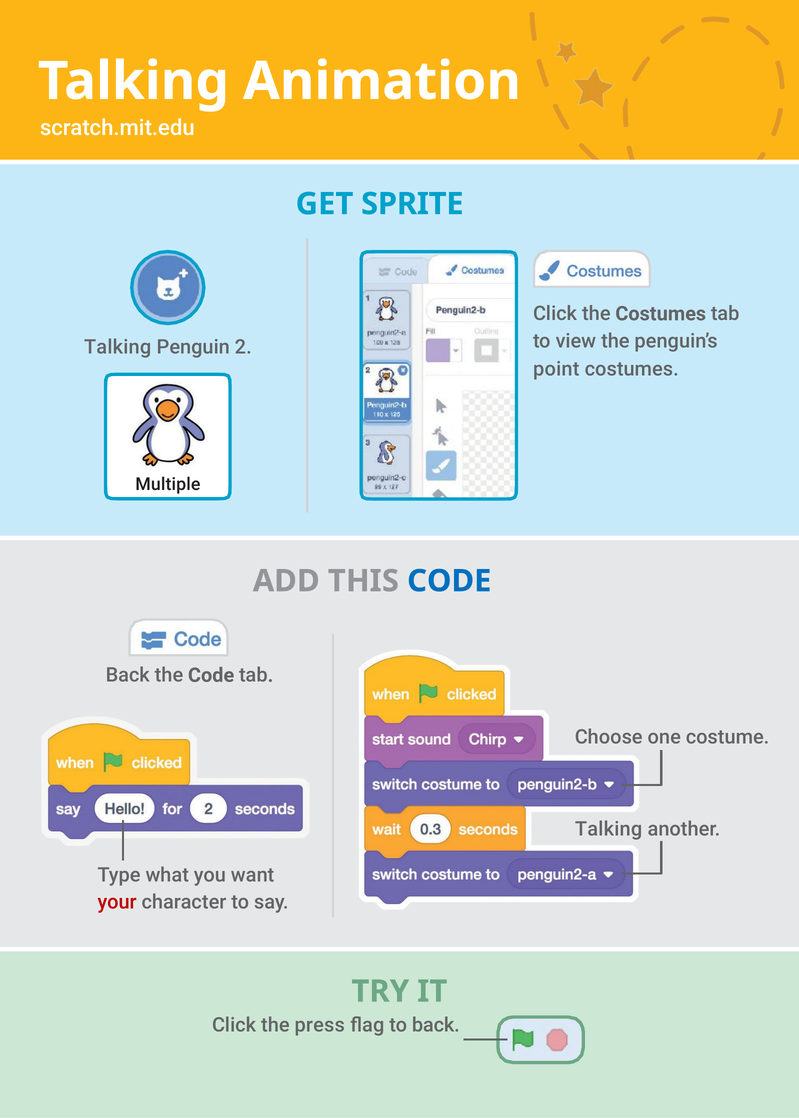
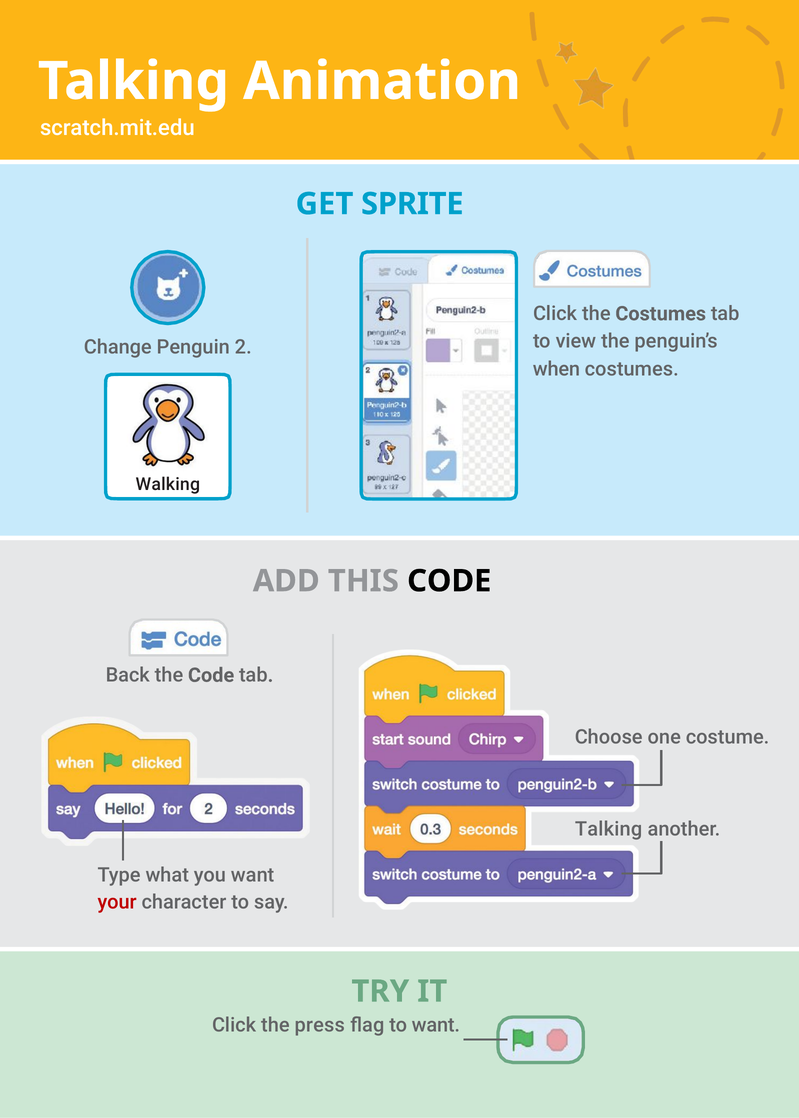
Talking: Talking -> Change (118, 347)
point: point -> when (556, 369)
Multiple: Multiple -> Walking (168, 484)
CODE colour: blue -> black (449, 581)
to back: back -> want (436, 1026)
